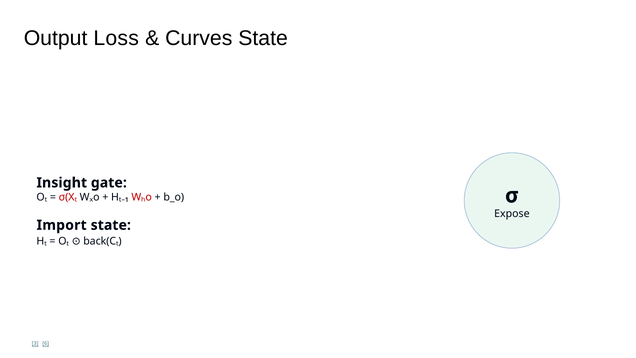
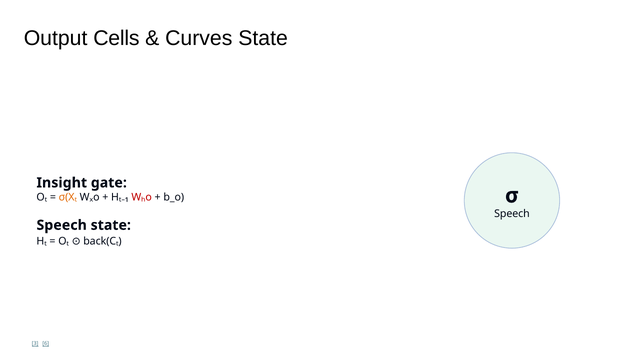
Loss: Loss -> Cells (116, 38)
σ(Xₜ colour: red -> orange (68, 197)
Expose: Expose -> Speech (512, 214)
Import: Import -> Speech (62, 225)
